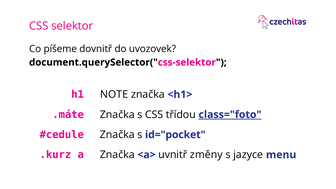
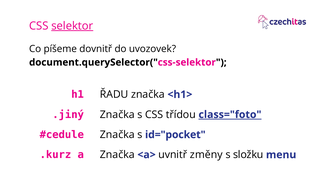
selektor underline: none -> present (72, 26)
NOTE: NOTE -> ŘADU (114, 95)
.máte: .máte -> .jiný (68, 115)
jazyce: jazyce -> složku (248, 155)
